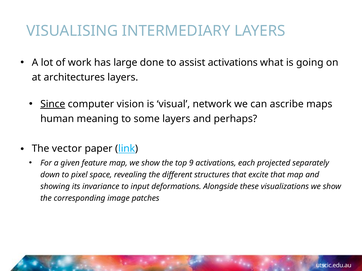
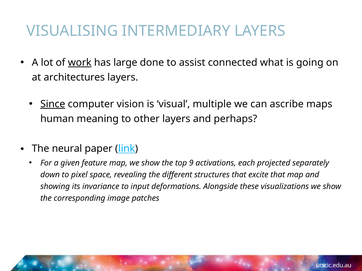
work underline: none -> present (80, 63)
assist activations: activations -> connected (233, 63)
network: network -> multiple (212, 104)
some: some -> other (147, 119)
vector: vector -> neural (67, 149)
